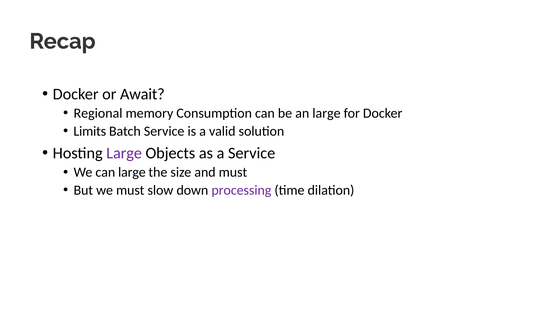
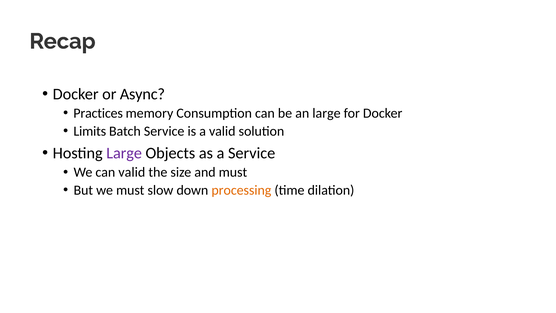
Await: Await -> Async (142, 94)
Regional: Regional -> Practices (98, 113)
can large: large -> valid (132, 172)
processing colour: purple -> orange (241, 190)
